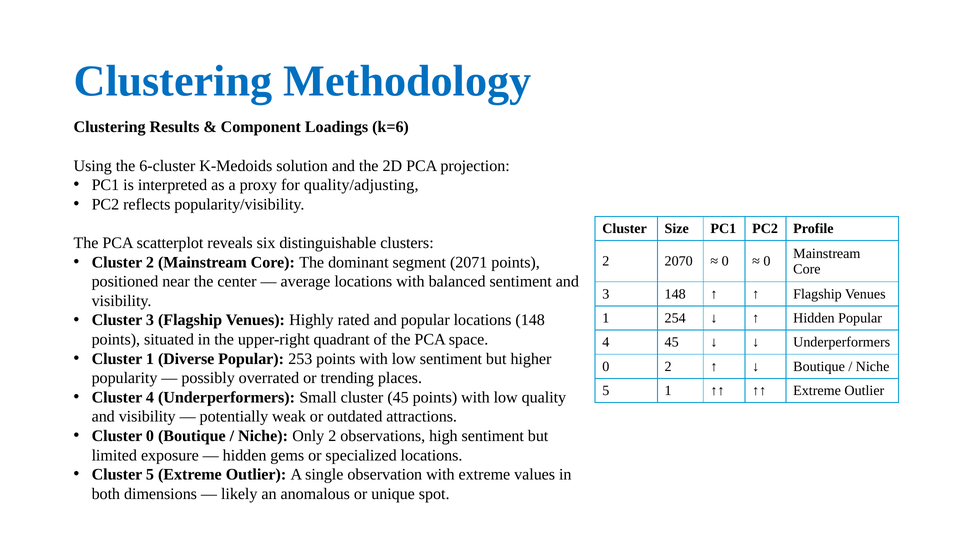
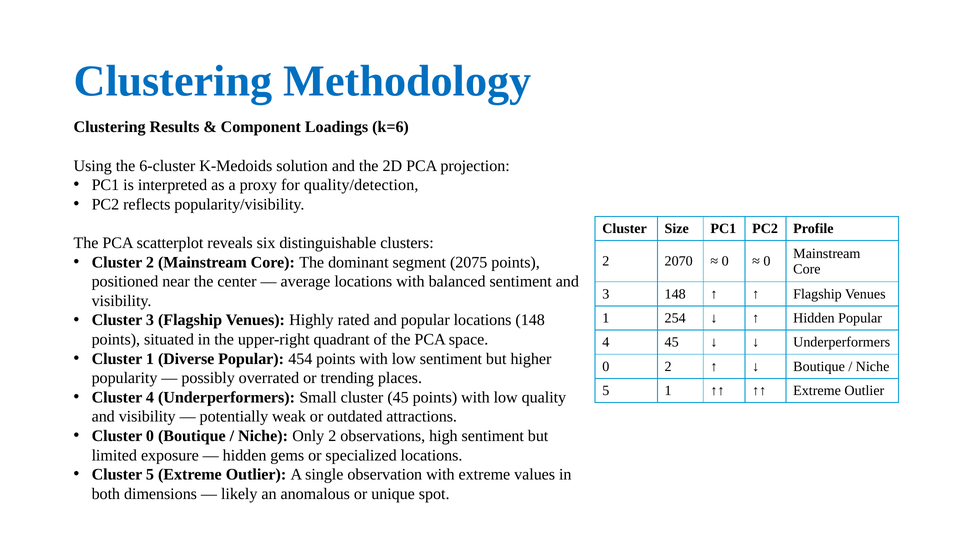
quality/adjusting: quality/adjusting -> quality/detection (361, 185)
2071: 2071 -> 2075 (469, 262)
253: 253 -> 454 (300, 359)
